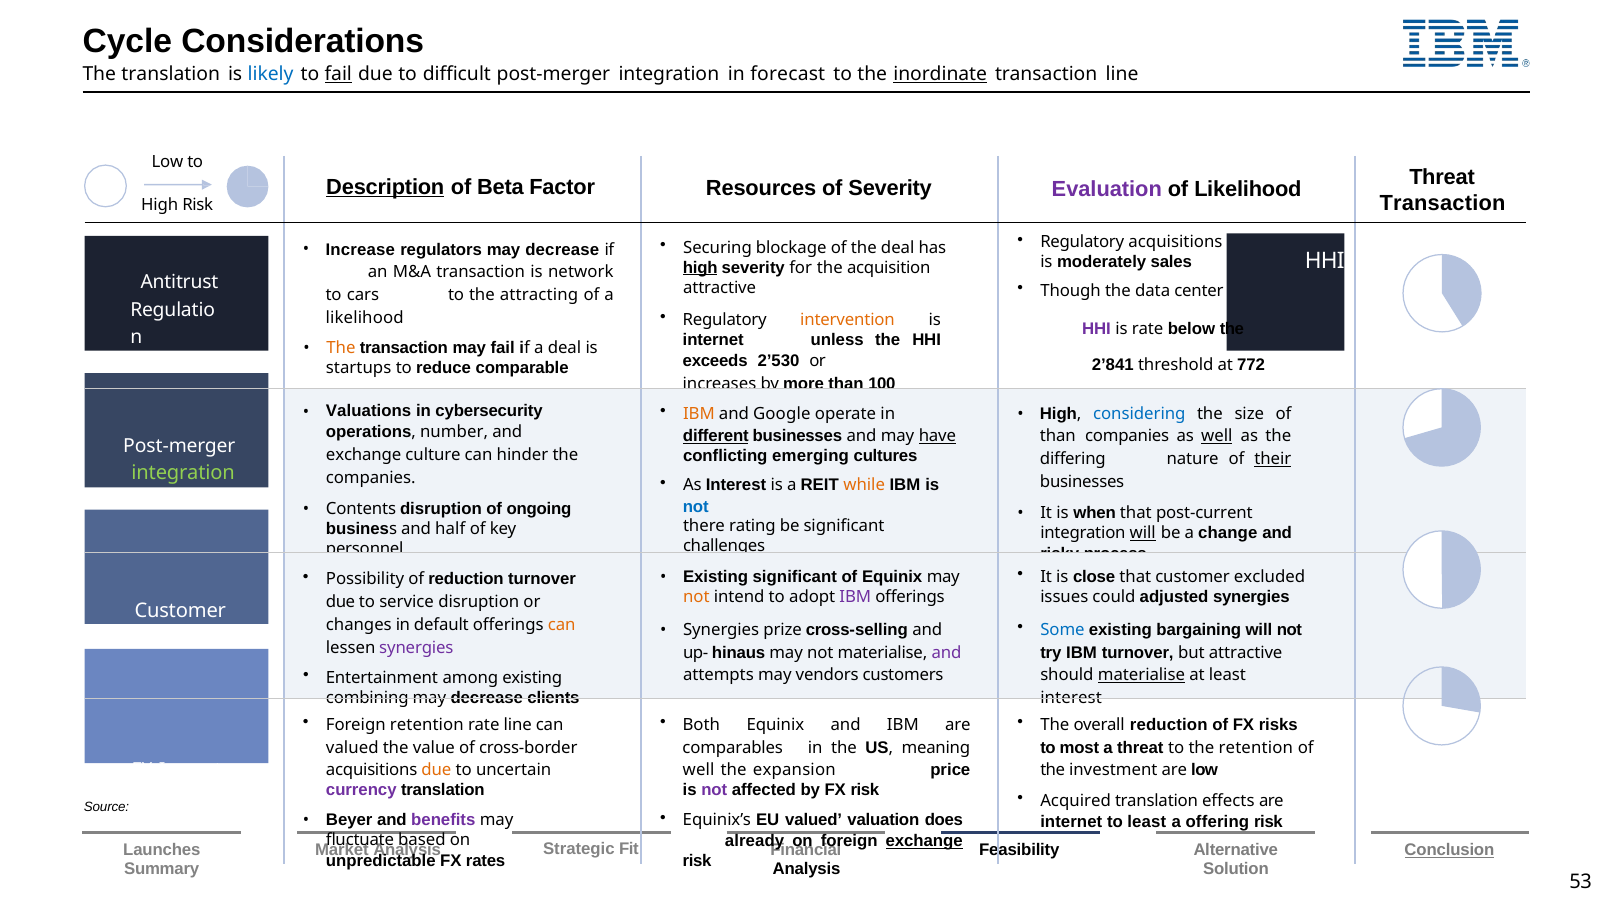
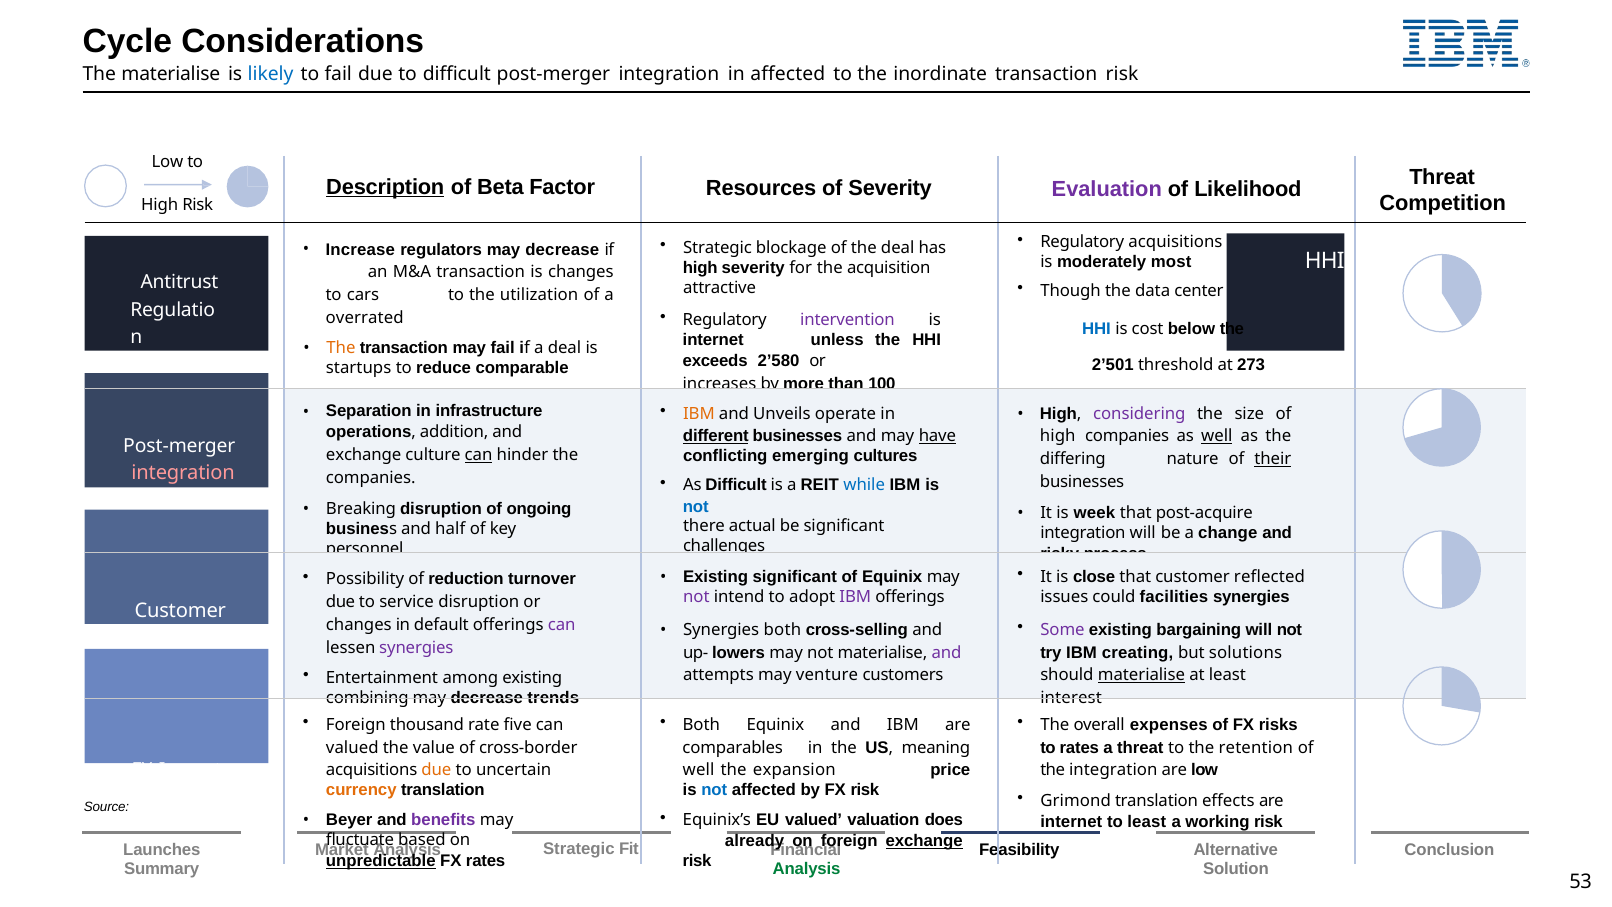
The translation: translation -> materialise (171, 74)
fail underline: present -> none (338, 74)
in forecast: forecast -> affected (788, 74)
inordinate underline: present -> none (940, 74)
transaction line: line -> risk (1122, 74)
Transaction: Transaction -> Competition (1443, 203)
Securing: Securing -> Strategic (718, 248)
sales: sales -> most (1171, 262)
high underline: present -> none (700, 268)
is network: network -> changes (581, 272)
attracting: attracting -> utilization (539, 295)
intervention colour: orange -> purple (847, 320)
likelihood: likelihood -> overrated (365, 318)
HHI colour: purple -> blue (1097, 329)
is rate: rate -> cost (1148, 329)
2’530: 2’530 -> 2’580 (779, 361)
2’841: 2’841 -> 2’501 (1113, 365)
772: 772 -> 273 (1251, 365)
Google: Google -> Unveils (782, 414)
Valuations: Valuations -> Separation (369, 411)
cybersecurity: cybersecurity -> infrastructure (489, 411)
considering colour: blue -> purple (1139, 414)
number: number -> addition (454, 432)
than: than -> high (1058, 436)
can underline: none -> present (479, 455)
integration colour: light green -> pink (183, 473)
As Interest: Interest -> Difficult (736, 485)
while colour: orange -> blue (864, 485)
Contents: Contents -> Breaking (361, 509)
when: when -> week (1094, 513)
post-current: post-current -> post-acquire (1204, 513)
rating: rating -> actual (752, 525)
will underline: present -> none (1143, 533)
excluded: excluded -> reflected (1269, 577)
not colour: orange -> purple (696, 597)
adjusted: adjusted -> facilities (1174, 597)
can colour: orange -> purple (562, 625)
Some colour: blue -> purple (1062, 630)
Synergies prize: prize -> both (782, 630)
IBM turnover: turnover -> creating (1138, 652)
but attractive: attractive -> solutions (1246, 652)
hinaus: hinaus -> lowers (739, 652)
vendors: vendors -> venture (827, 675)
clients: clients -> trends (553, 698)
Foreign retention: retention -> thousand (427, 725)
rate line: line -> five (518, 725)
overall reduction: reduction -> expenses (1169, 725)
to most: most -> rates (1079, 747)
the investment: investment -> integration (1113, 770)
currency colour: purple -> orange (361, 790)
not colour: purple -> blue (714, 790)
Acquired: Acquired -> Grimond (1076, 800)
offering: offering -> working (1218, 822)
Conclusion underline: present -> none (1449, 850)
unpredictable underline: none -> present (381, 861)
Analysis colour: black -> green (807, 869)
